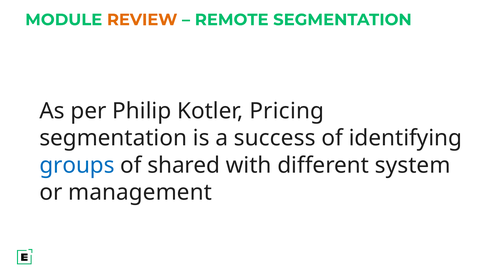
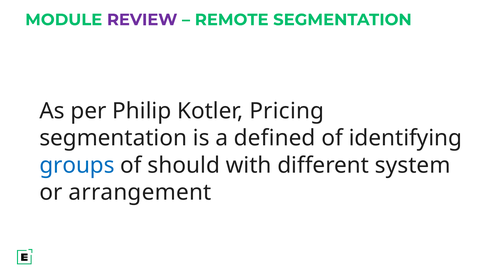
REVIEW colour: orange -> purple (142, 20)
success: success -> defined (275, 138)
shared: shared -> should (184, 165)
management: management -> arrangement (140, 193)
